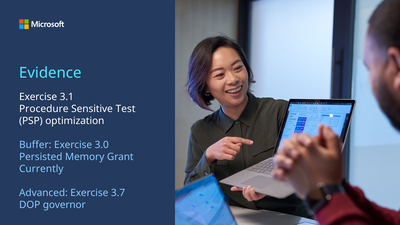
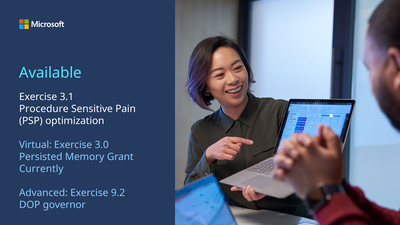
Evidence: Evidence -> Available (50, 73)
Test: Test -> Pain (126, 109)
Buffer: Buffer -> Virtual (35, 145)
3.7: 3.7 -> 9.2 (118, 193)
